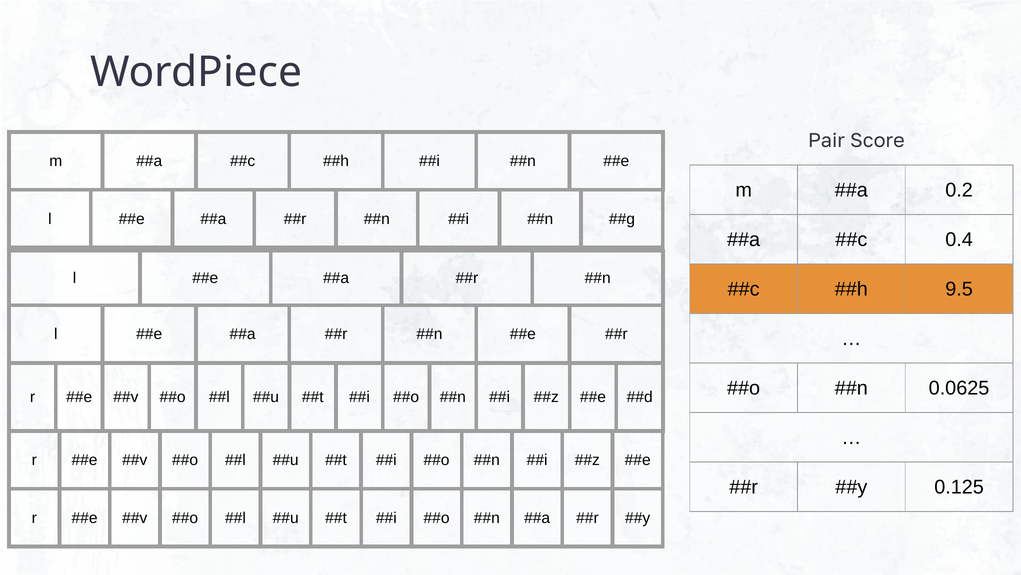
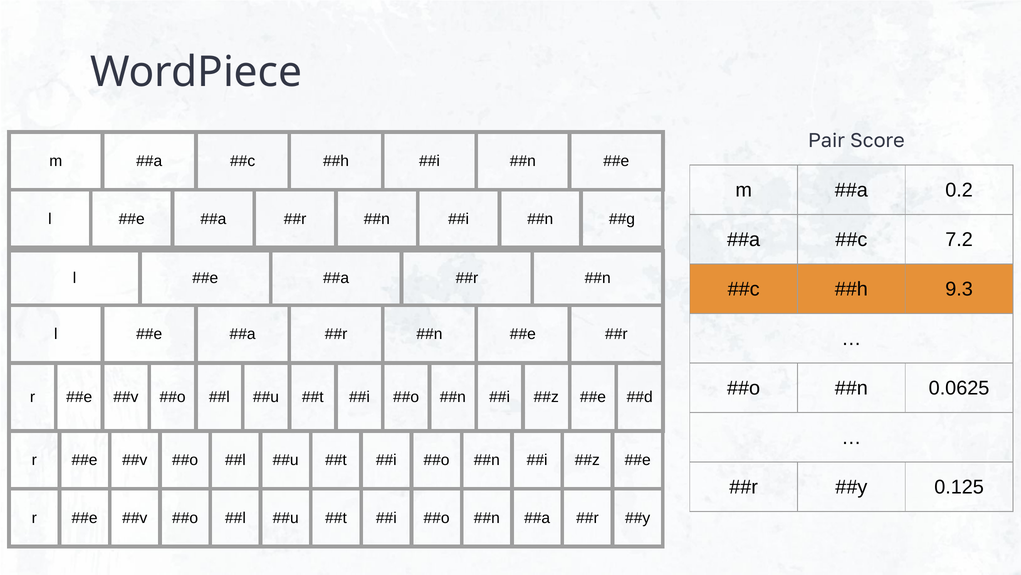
0.4: 0.4 -> 7.2 (959, 239)
9.5: 9.5 -> 9.3 (959, 289)
